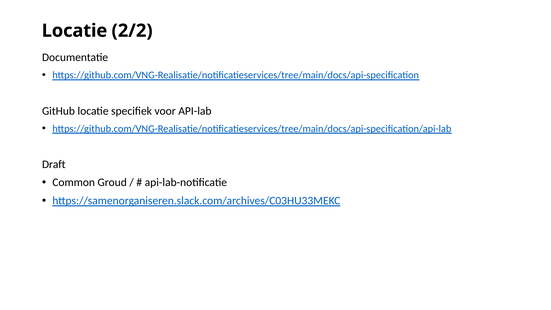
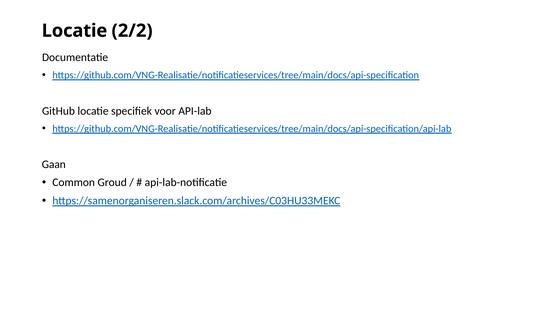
Draft: Draft -> Gaan (54, 164)
